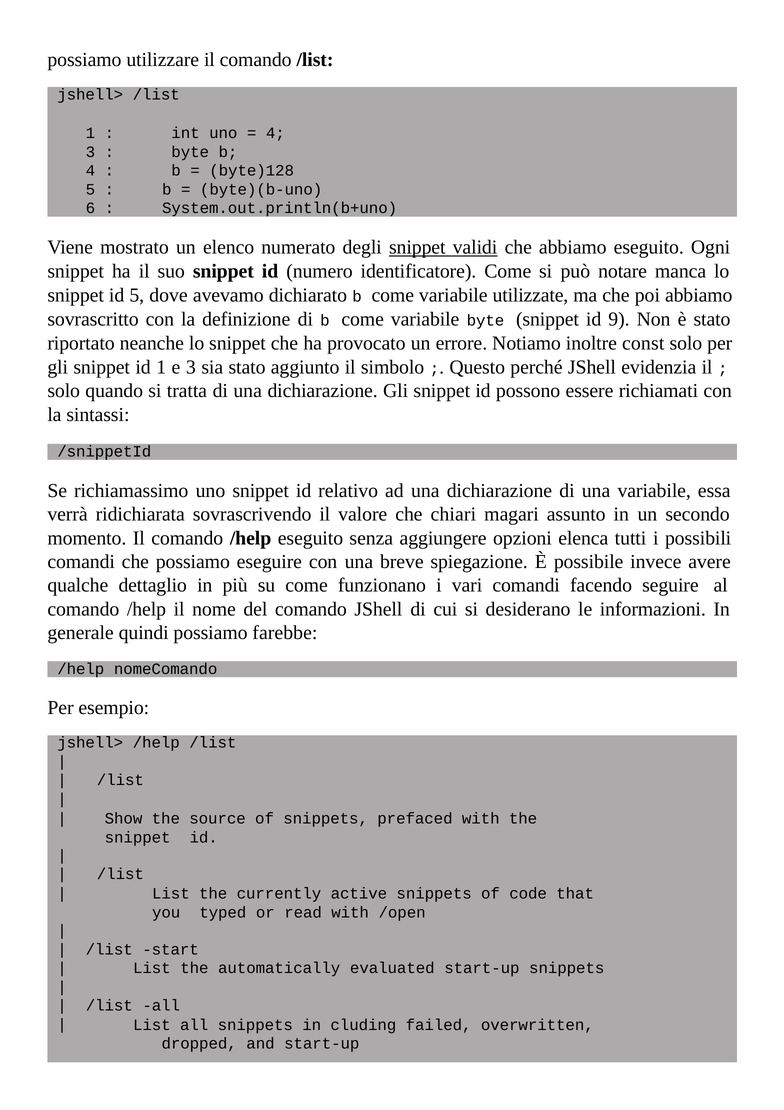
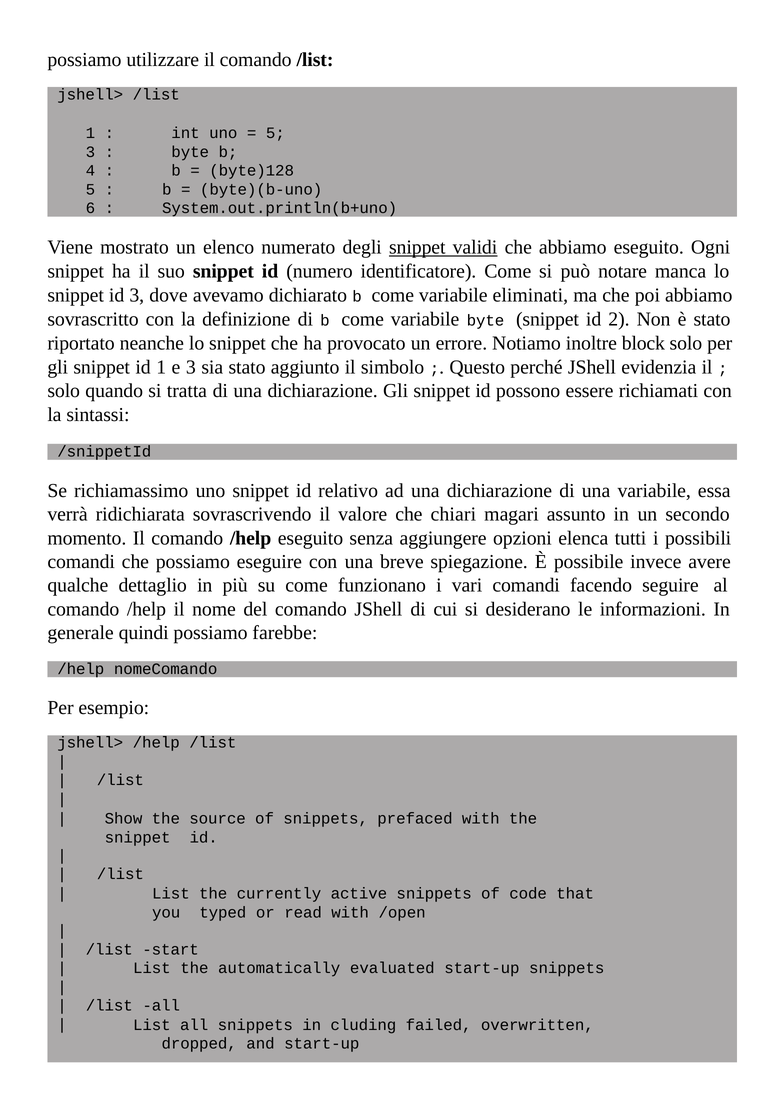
4: 4 -> 5 (275, 133)
id 5: 5 -> 3 (137, 295)
utilizzate: utilizzate -> eliminati (530, 295)
9: 9 -> 2 (619, 319)
const: const -> block (643, 343)
